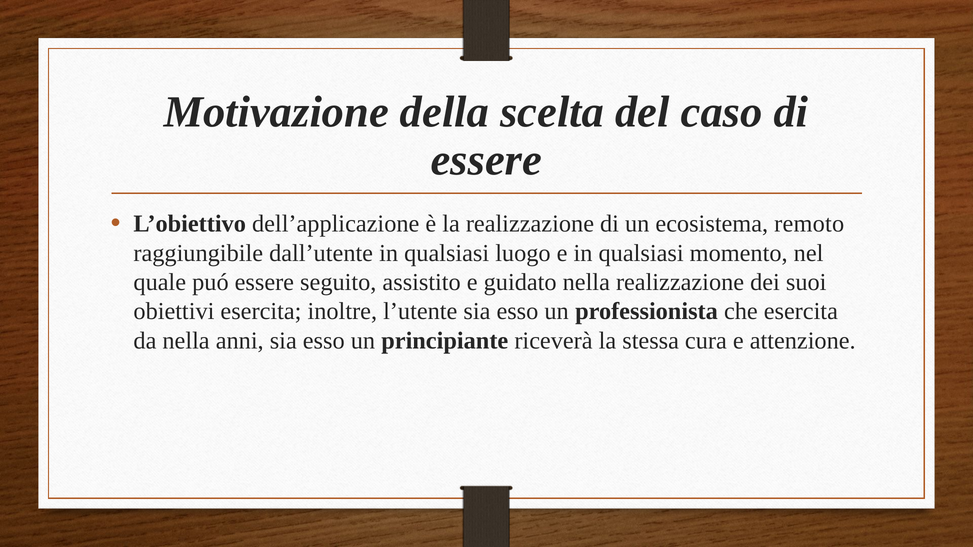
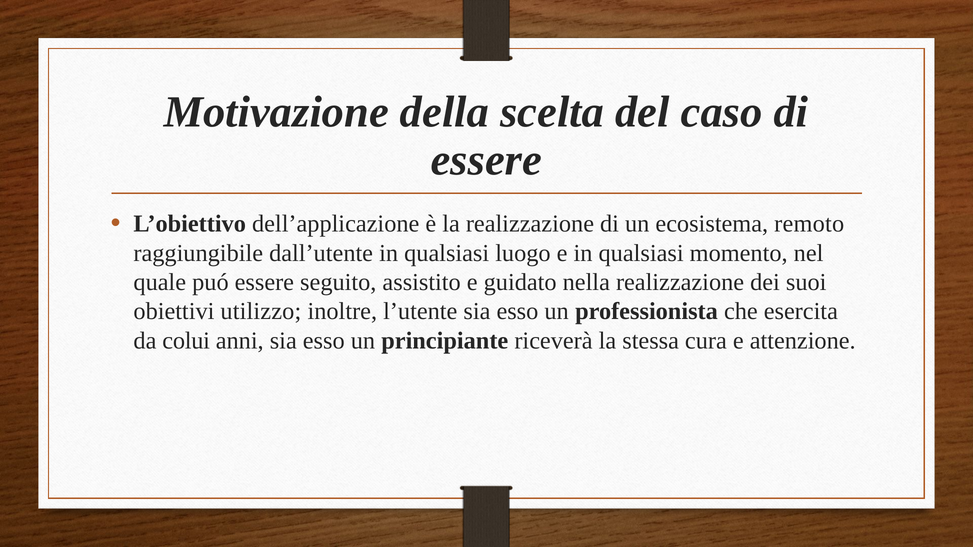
obiettivi esercita: esercita -> utilizzo (261, 312)
da nella: nella -> colui (186, 341)
